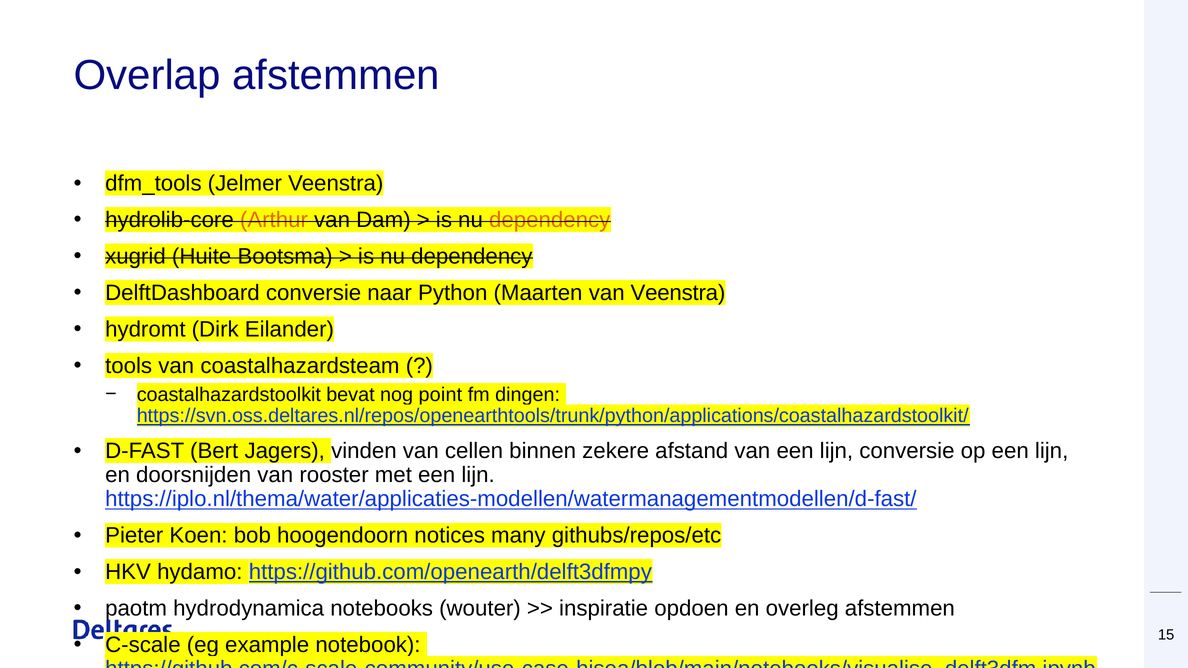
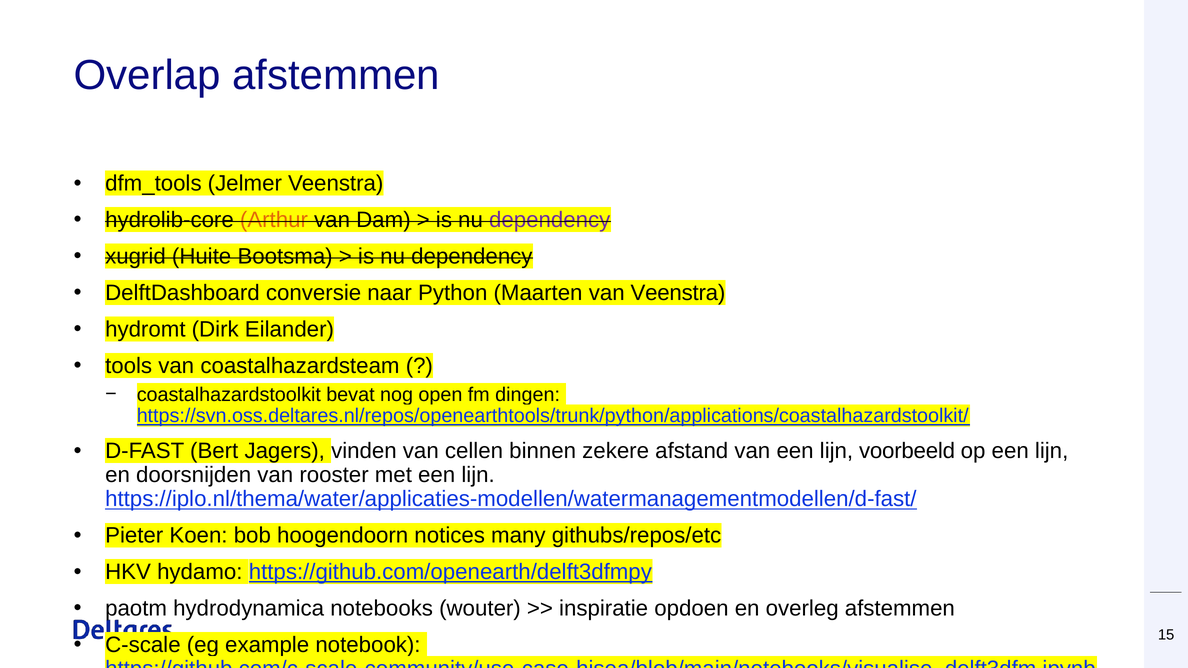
dependency colour: orange -> purple (550, 220)
point: point -> open (440, 395)
lijn conversie: conversie -> voorbeeld (907, 451)
